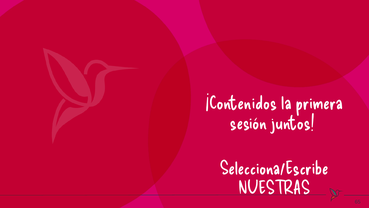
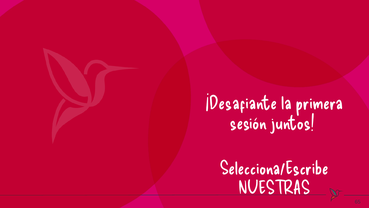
¡Contenidos: ¡Contenidos -> ¡Desafiante (241, 103)
